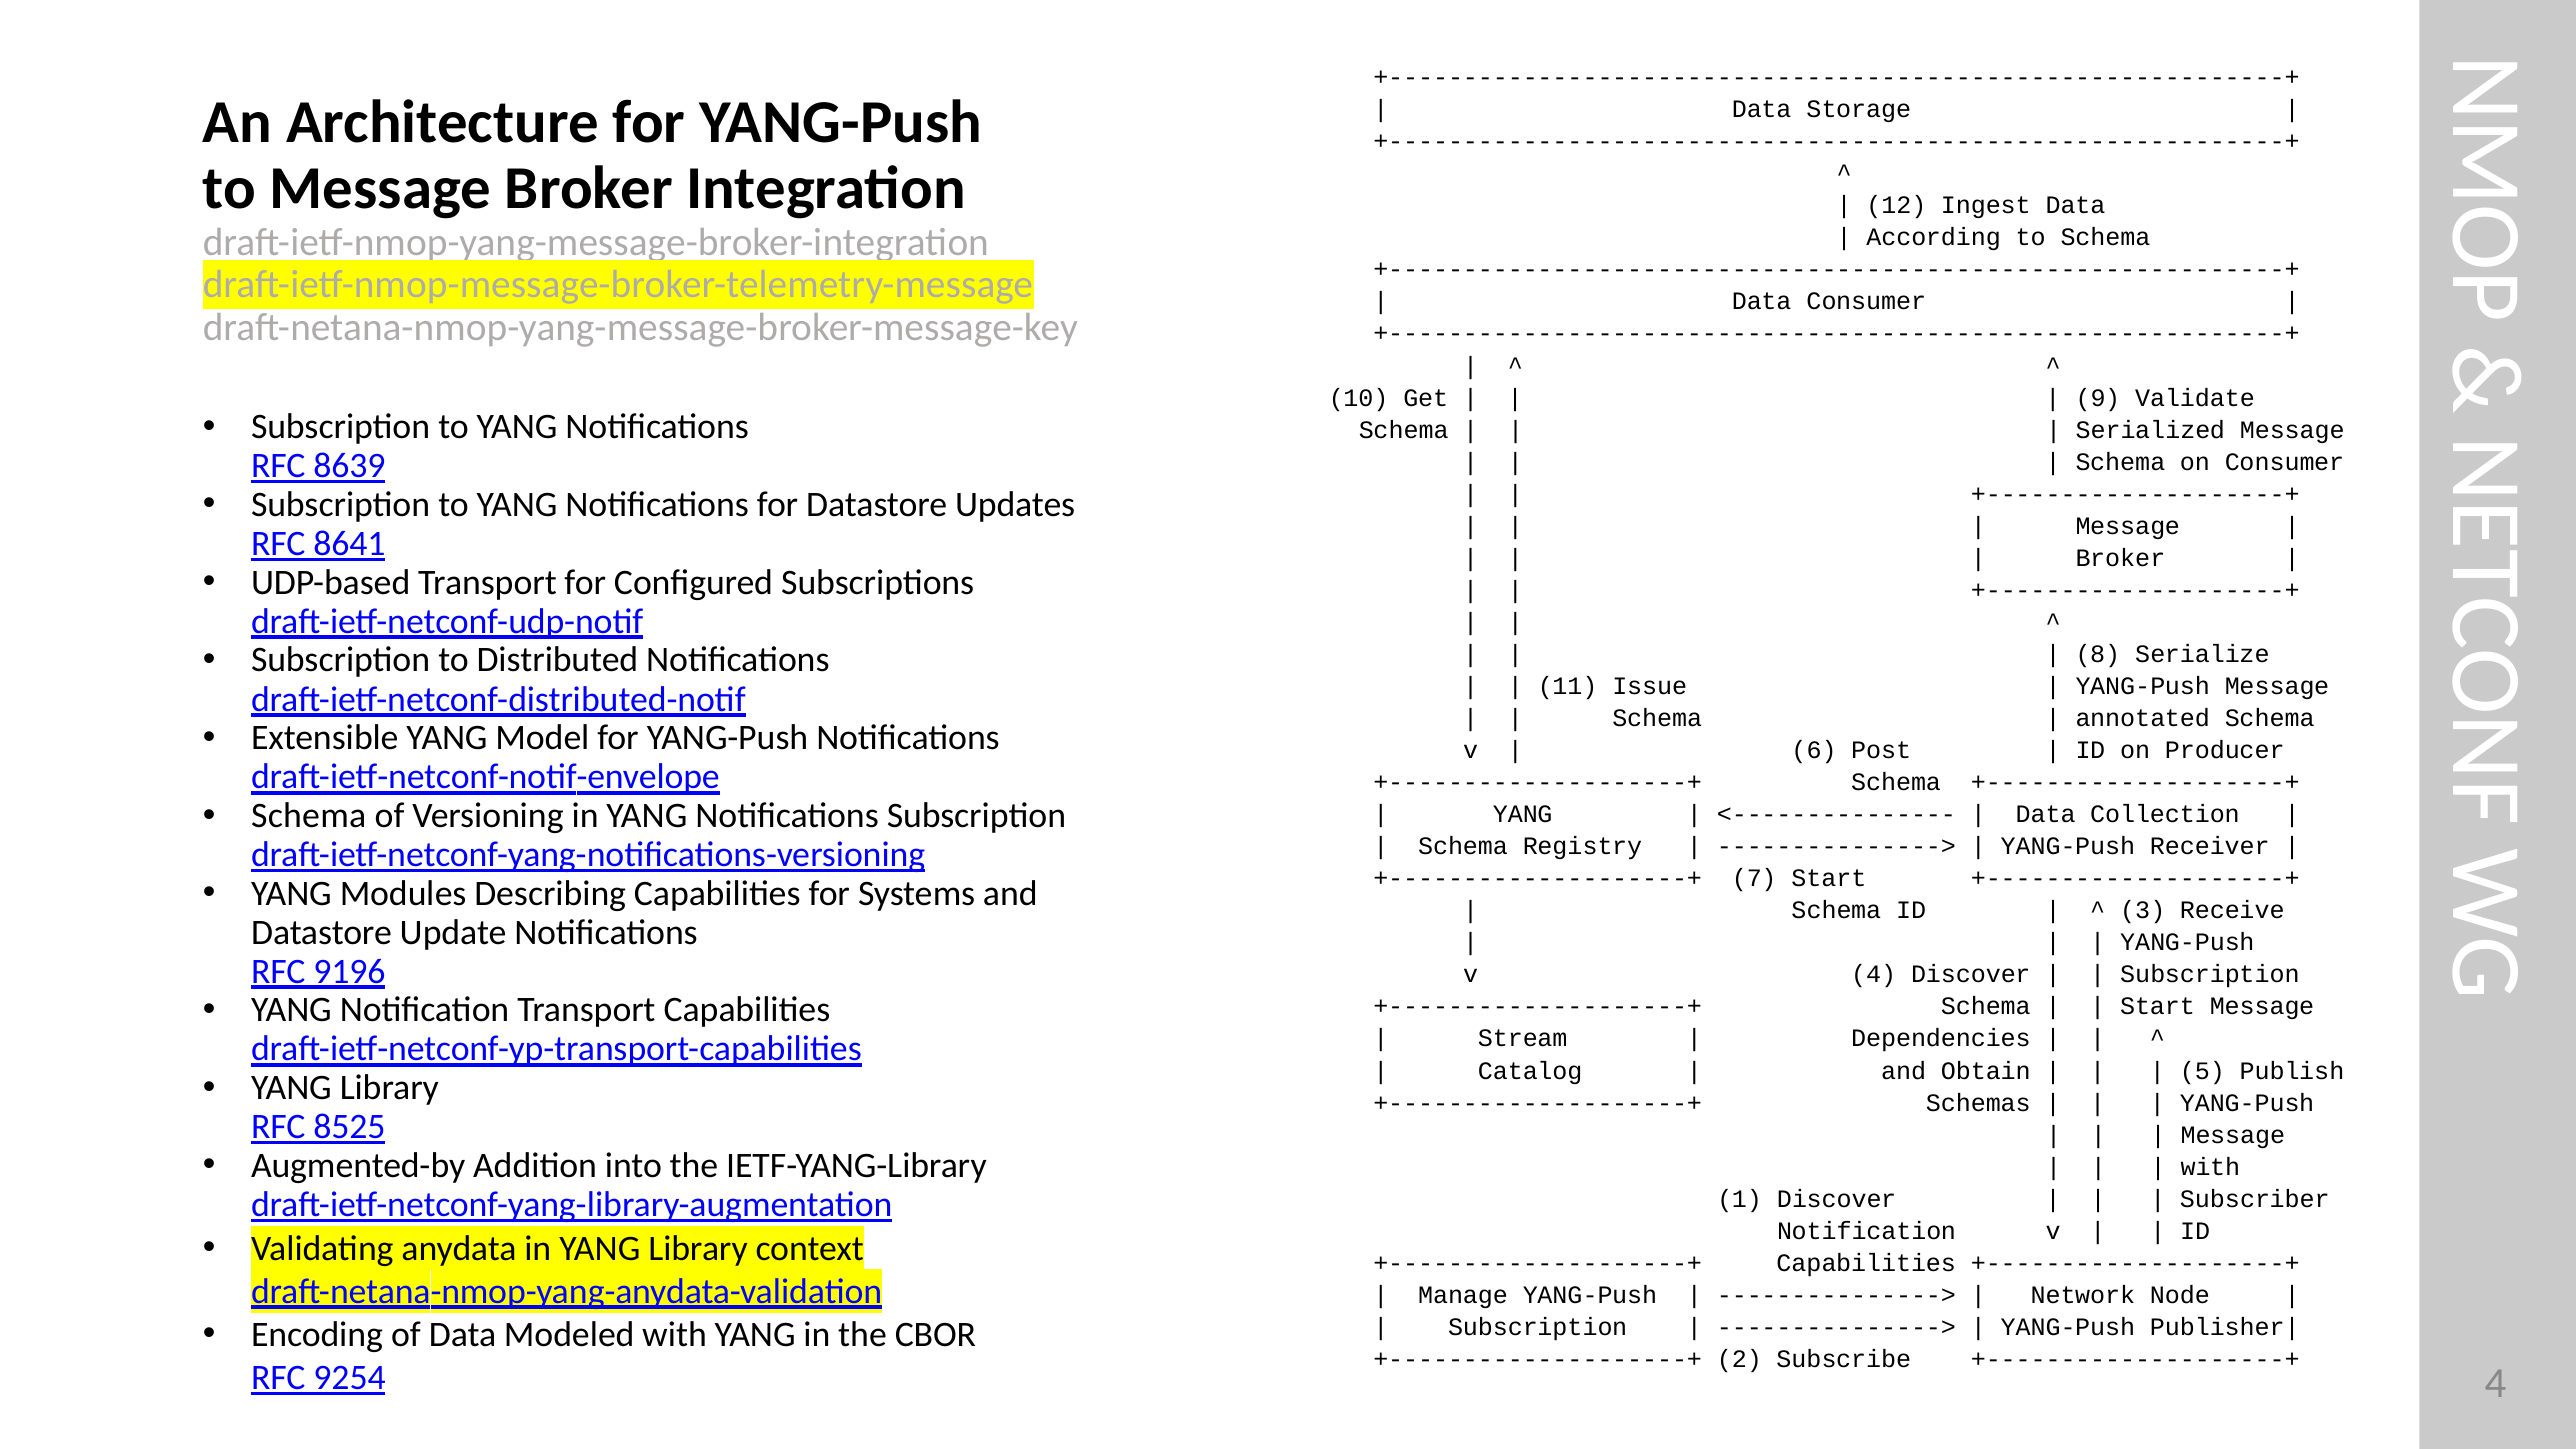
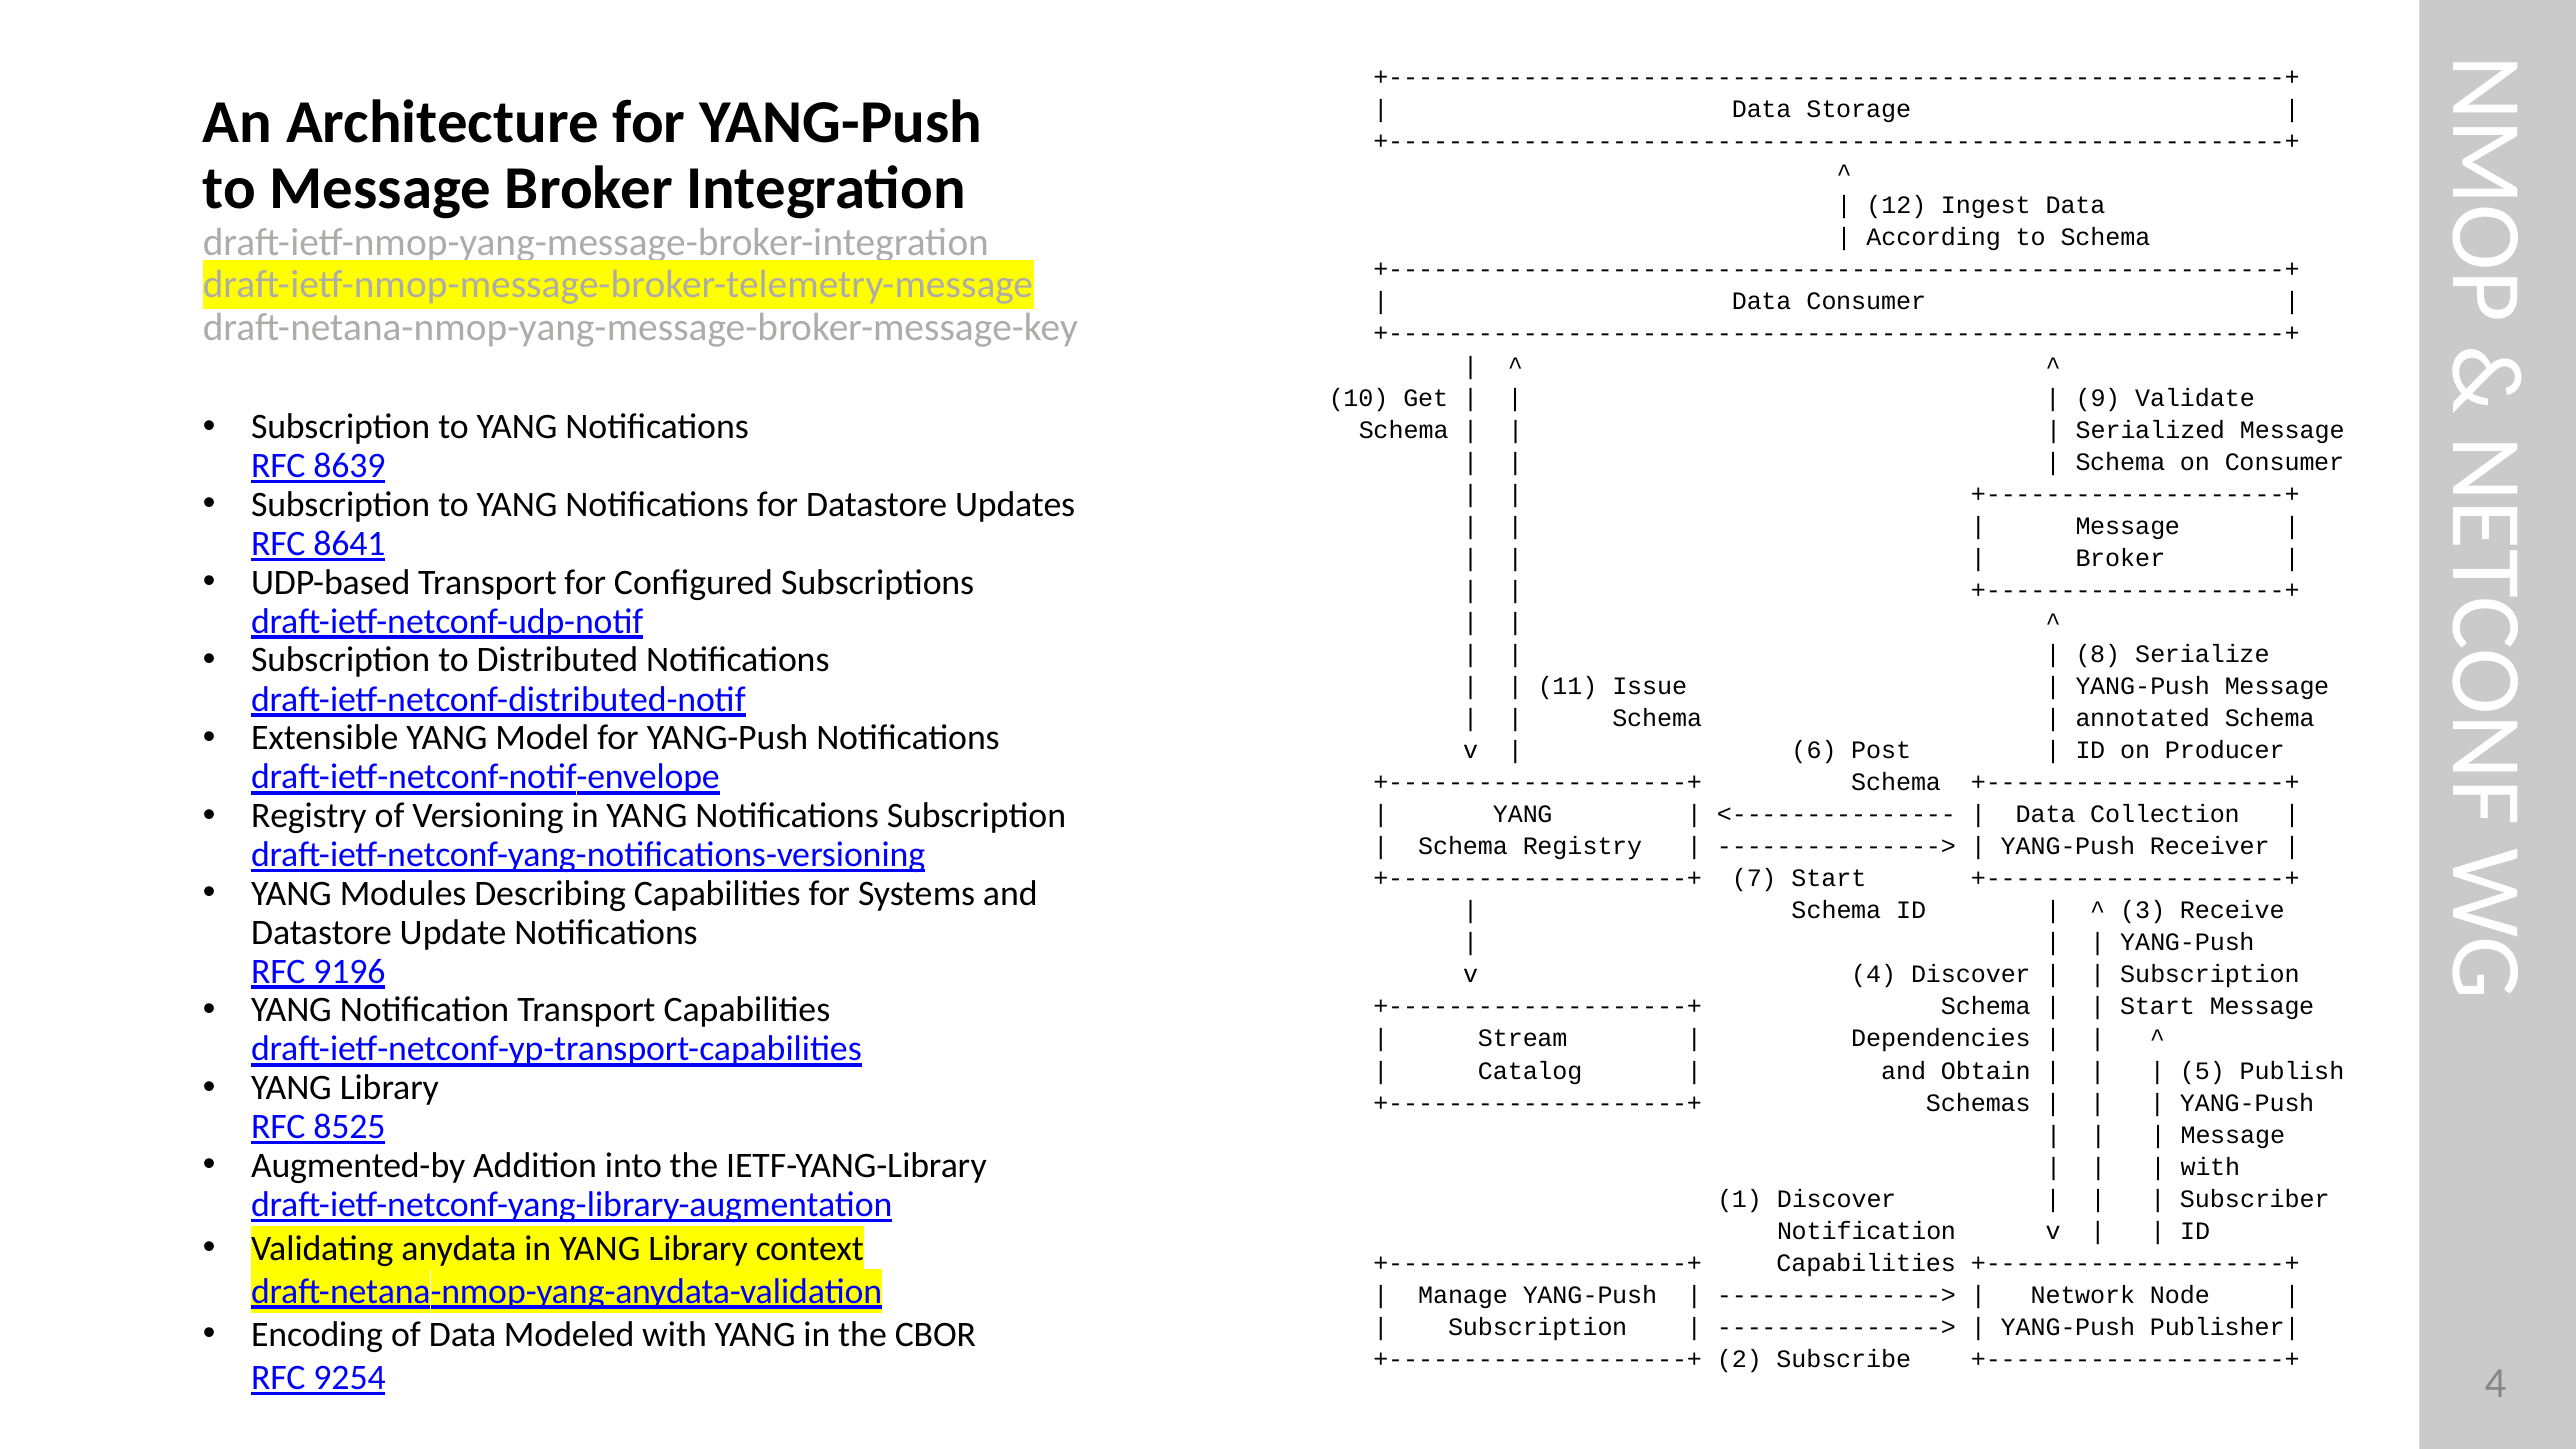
Schema: Schema -> Registry (309, 816)
